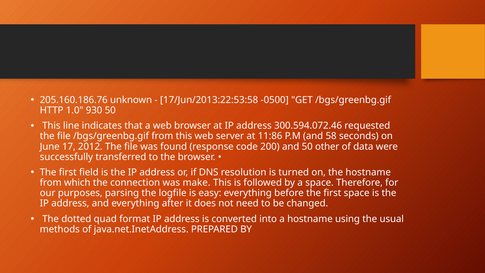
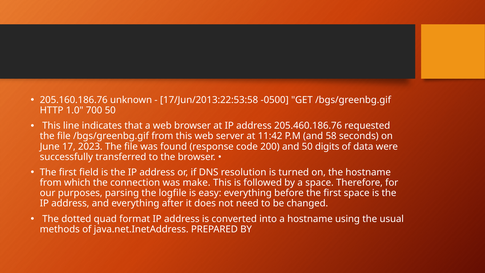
930: 930 -> 700 (94, 110)
300.594.072.46: 300.594.072.46 -> 205.460.186.76 (308, 126)
11:86: 11:86 -> 11:42 (270, 136)
2012: 2012 -> 2023 (90, 146)
other: other -> digits (327, 146)
